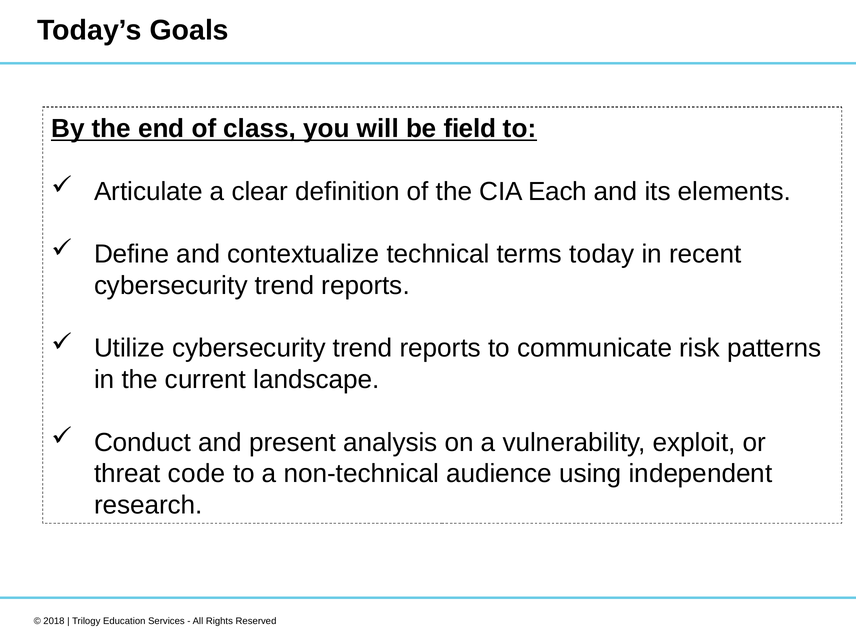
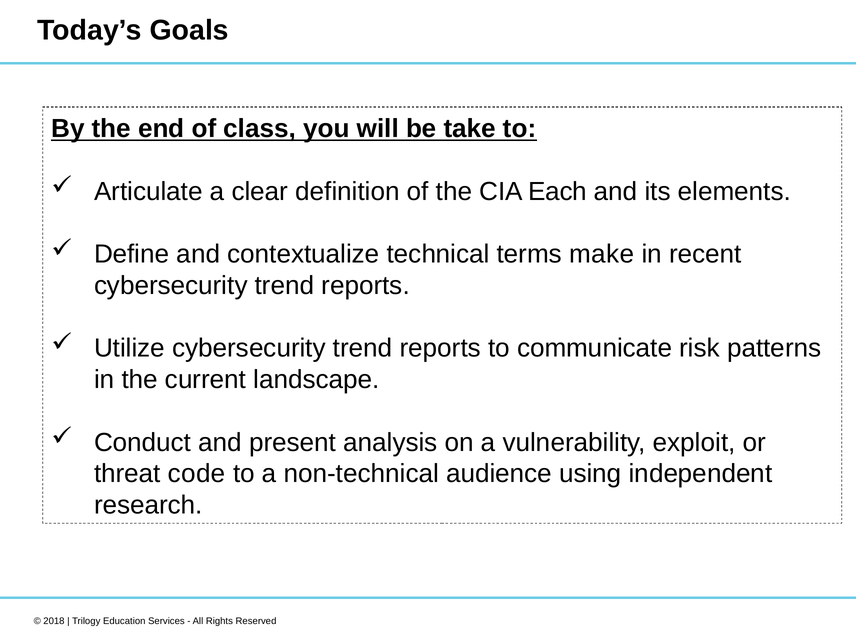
field: field -> take (470, 129)
today: today -> make (602, 254)
